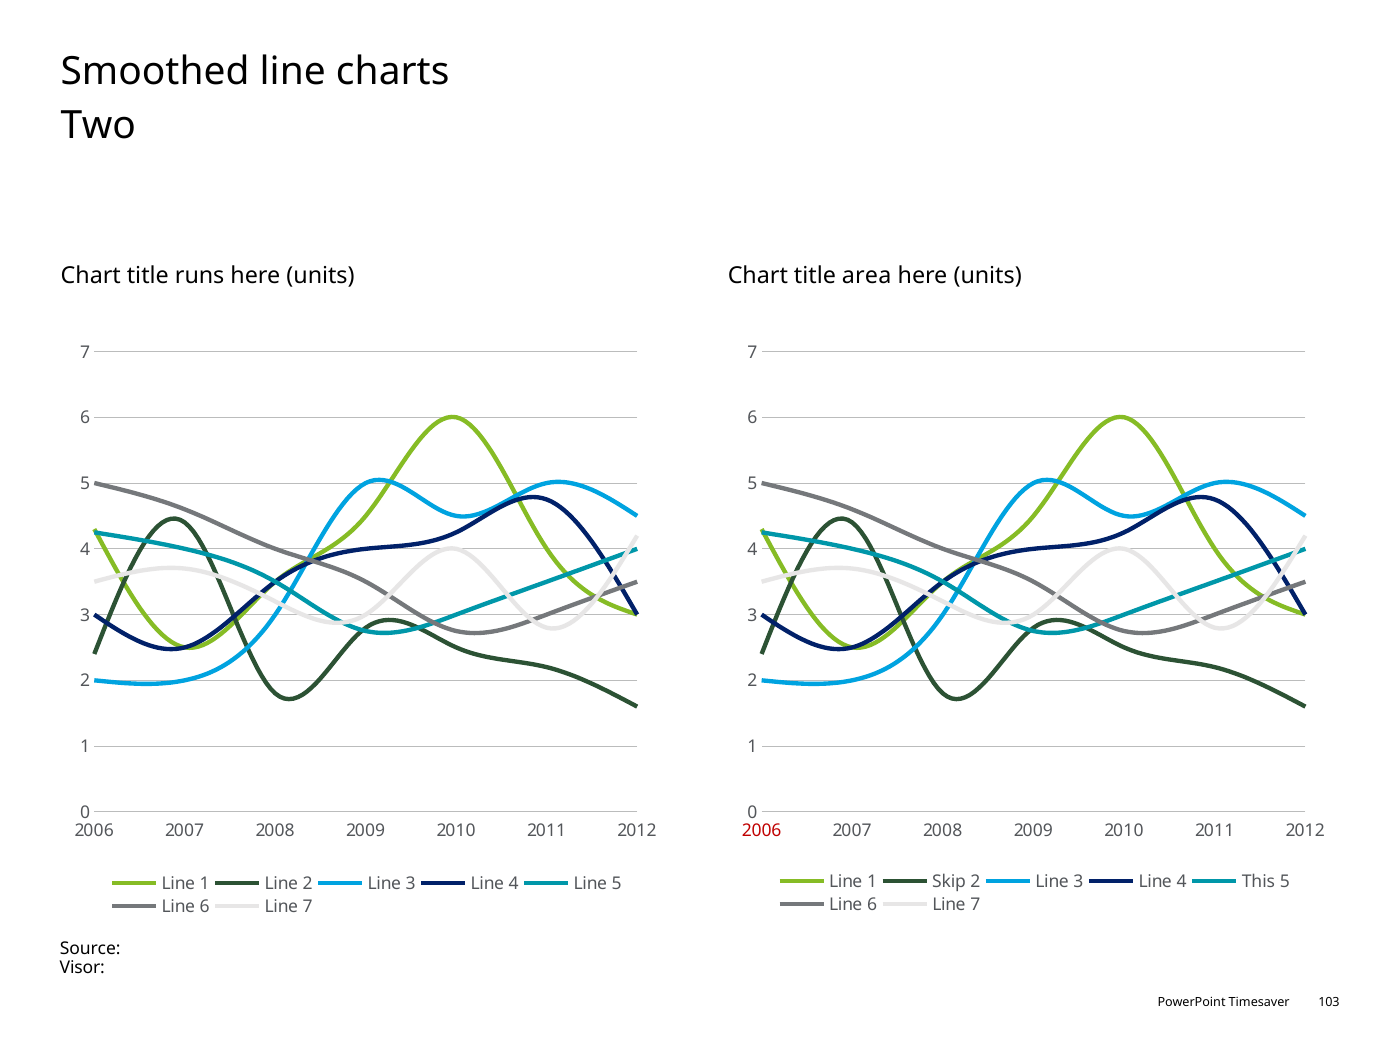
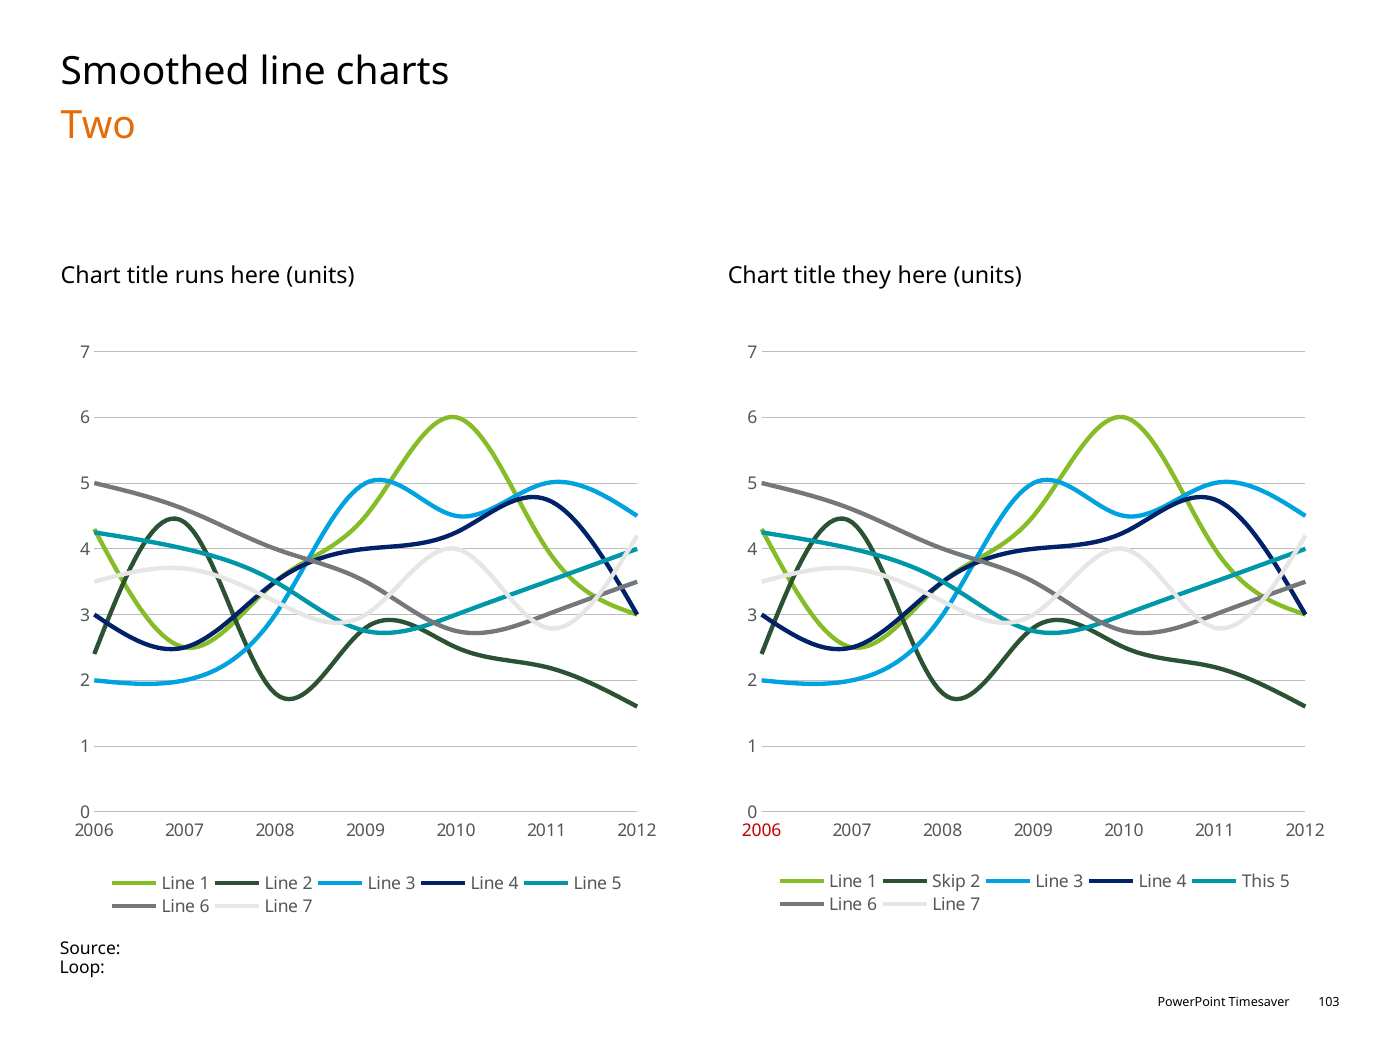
Two colour: black -> orange (98, 126)
area: area -> they (867, 276)
Visor: Visor -> Loop (82, 968)
